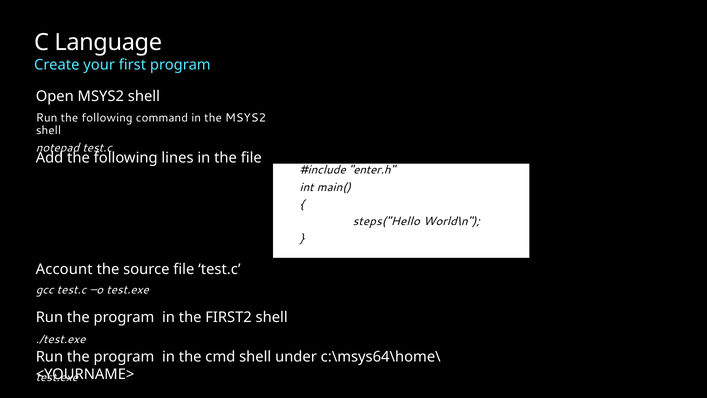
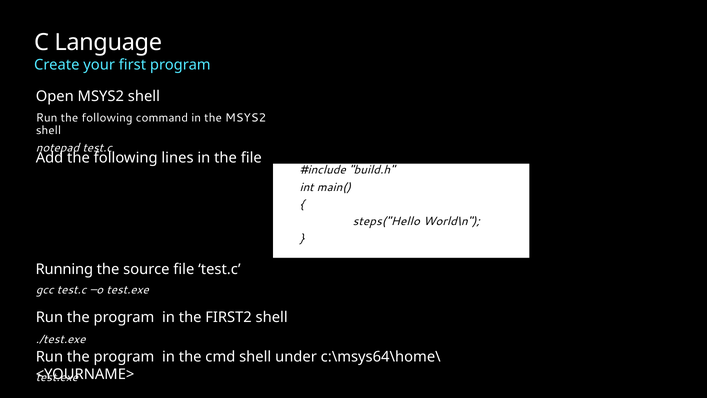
enter.h: enter.h -> build.h (372, 170)
Account: Account -> Running (64, 269)
